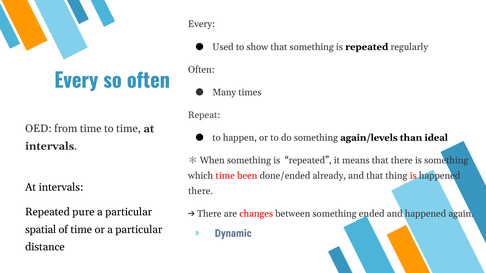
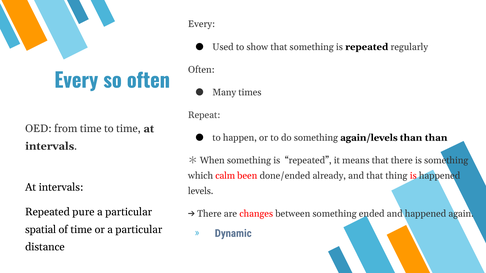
than ideal: ideal -> than (436, 138)
which time: time -> calm (225, 176)
there: there -> levels (201, 191)
